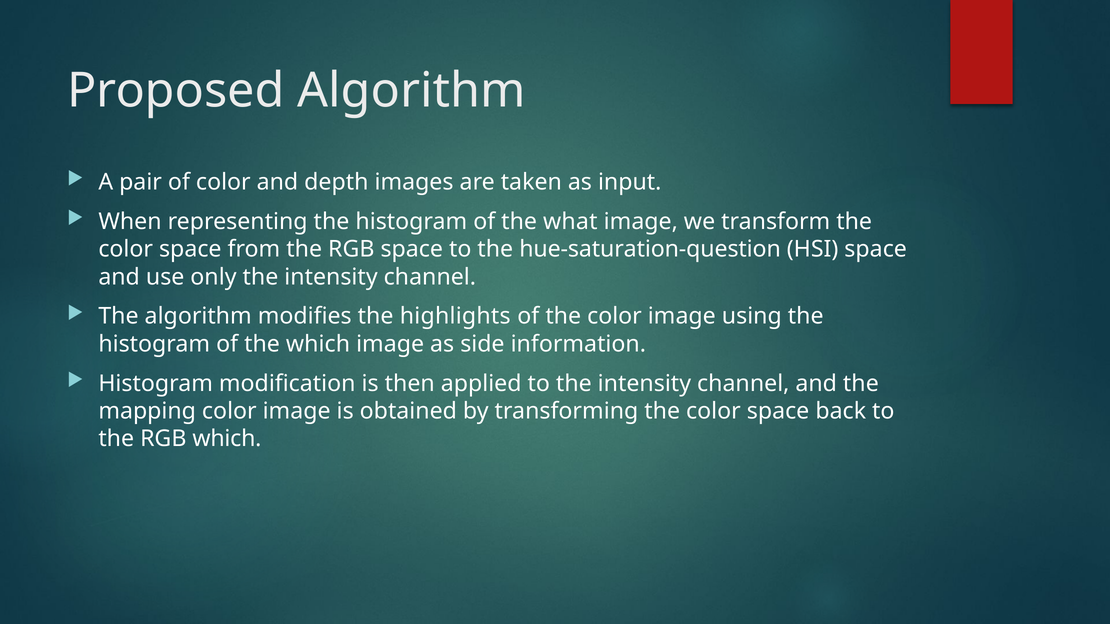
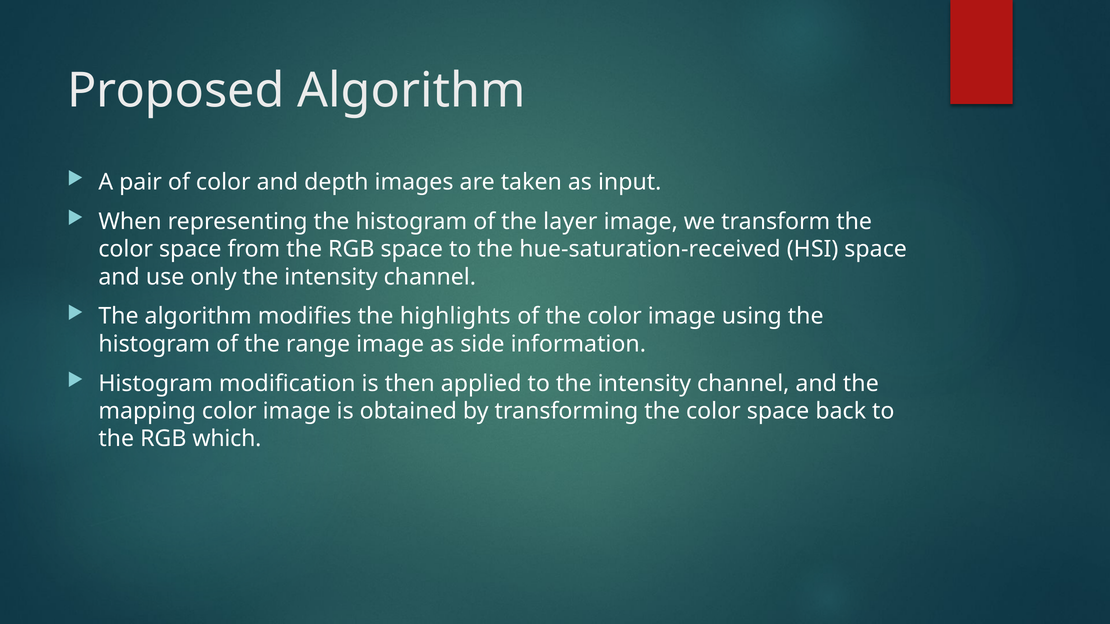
what: what -> layer (570, 222)
hue-saturation-question: hue-saturation-question -> hue-saturation-received (650, 249)
the which: which -> range (318, 344)
